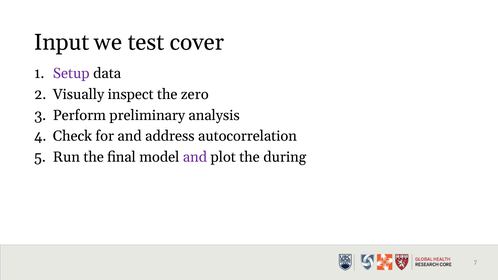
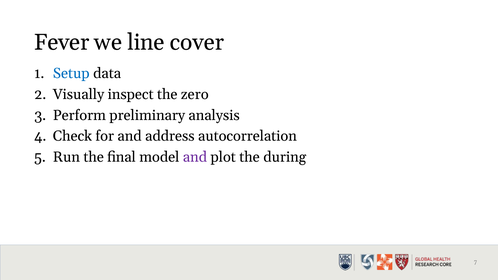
Input: Input -> Fever (62, 42)
test: test -> line (146, 42)
Setup colour: purple -> blue (71, 74)
